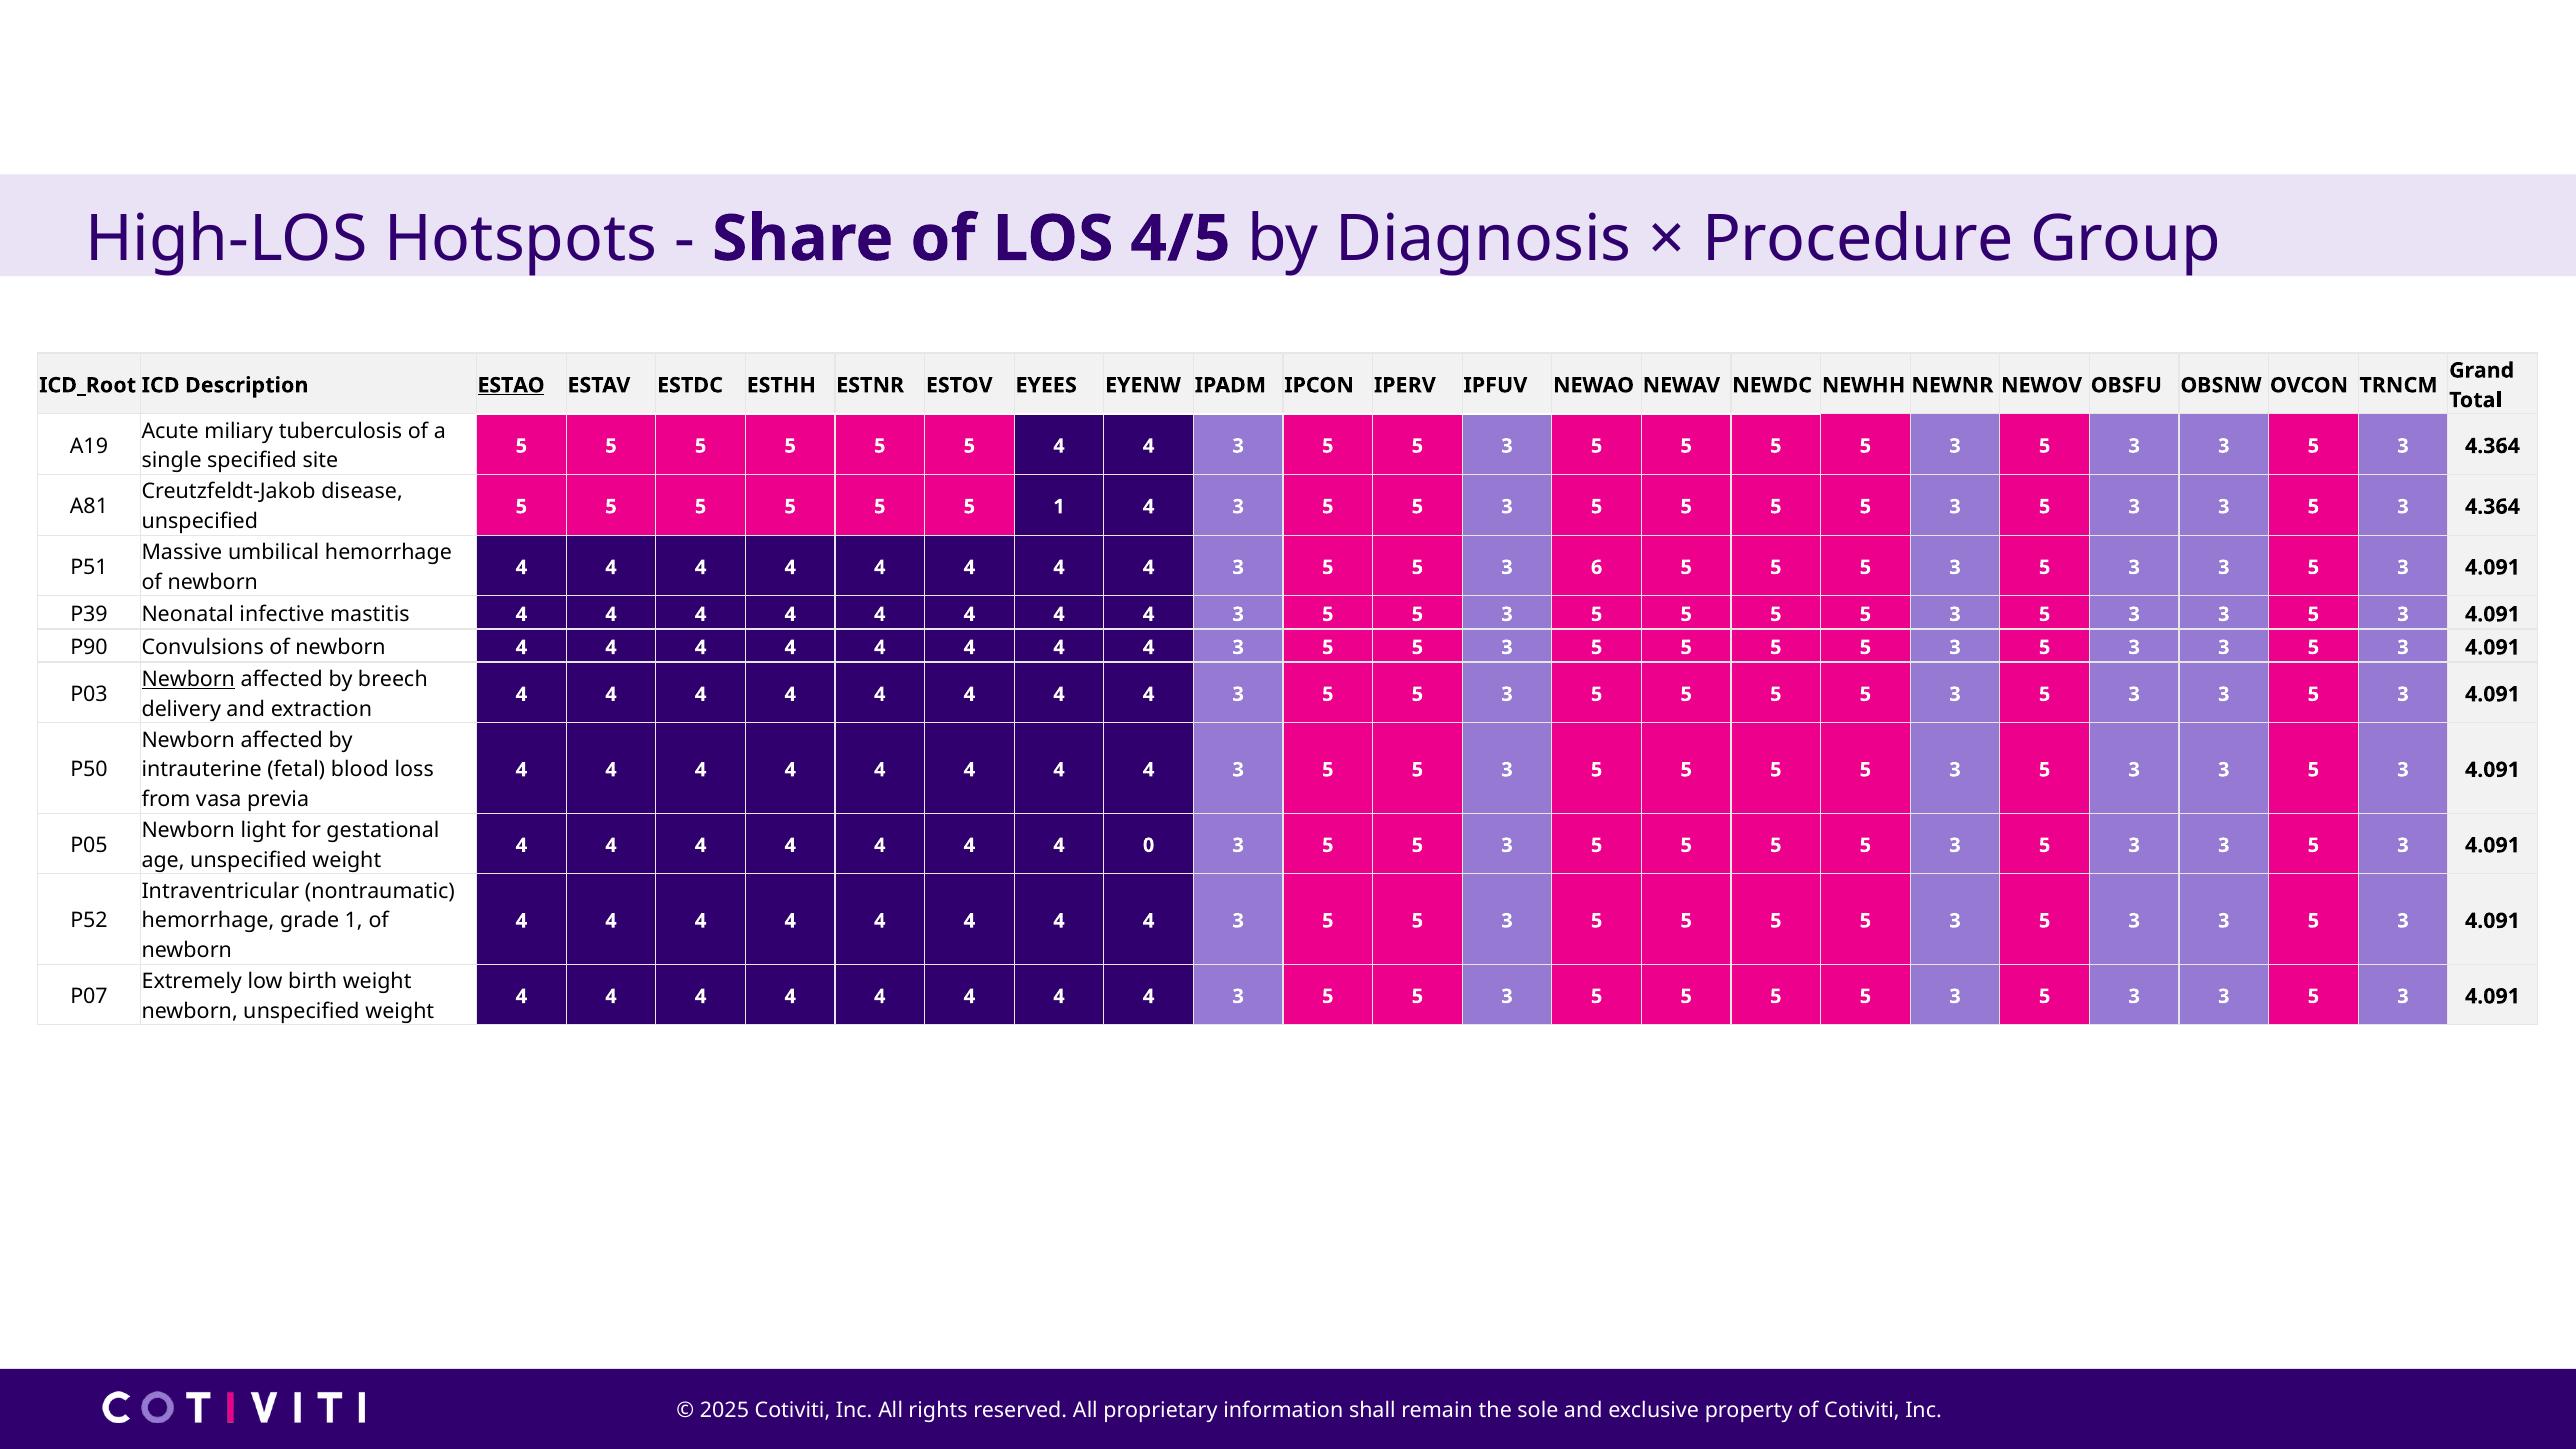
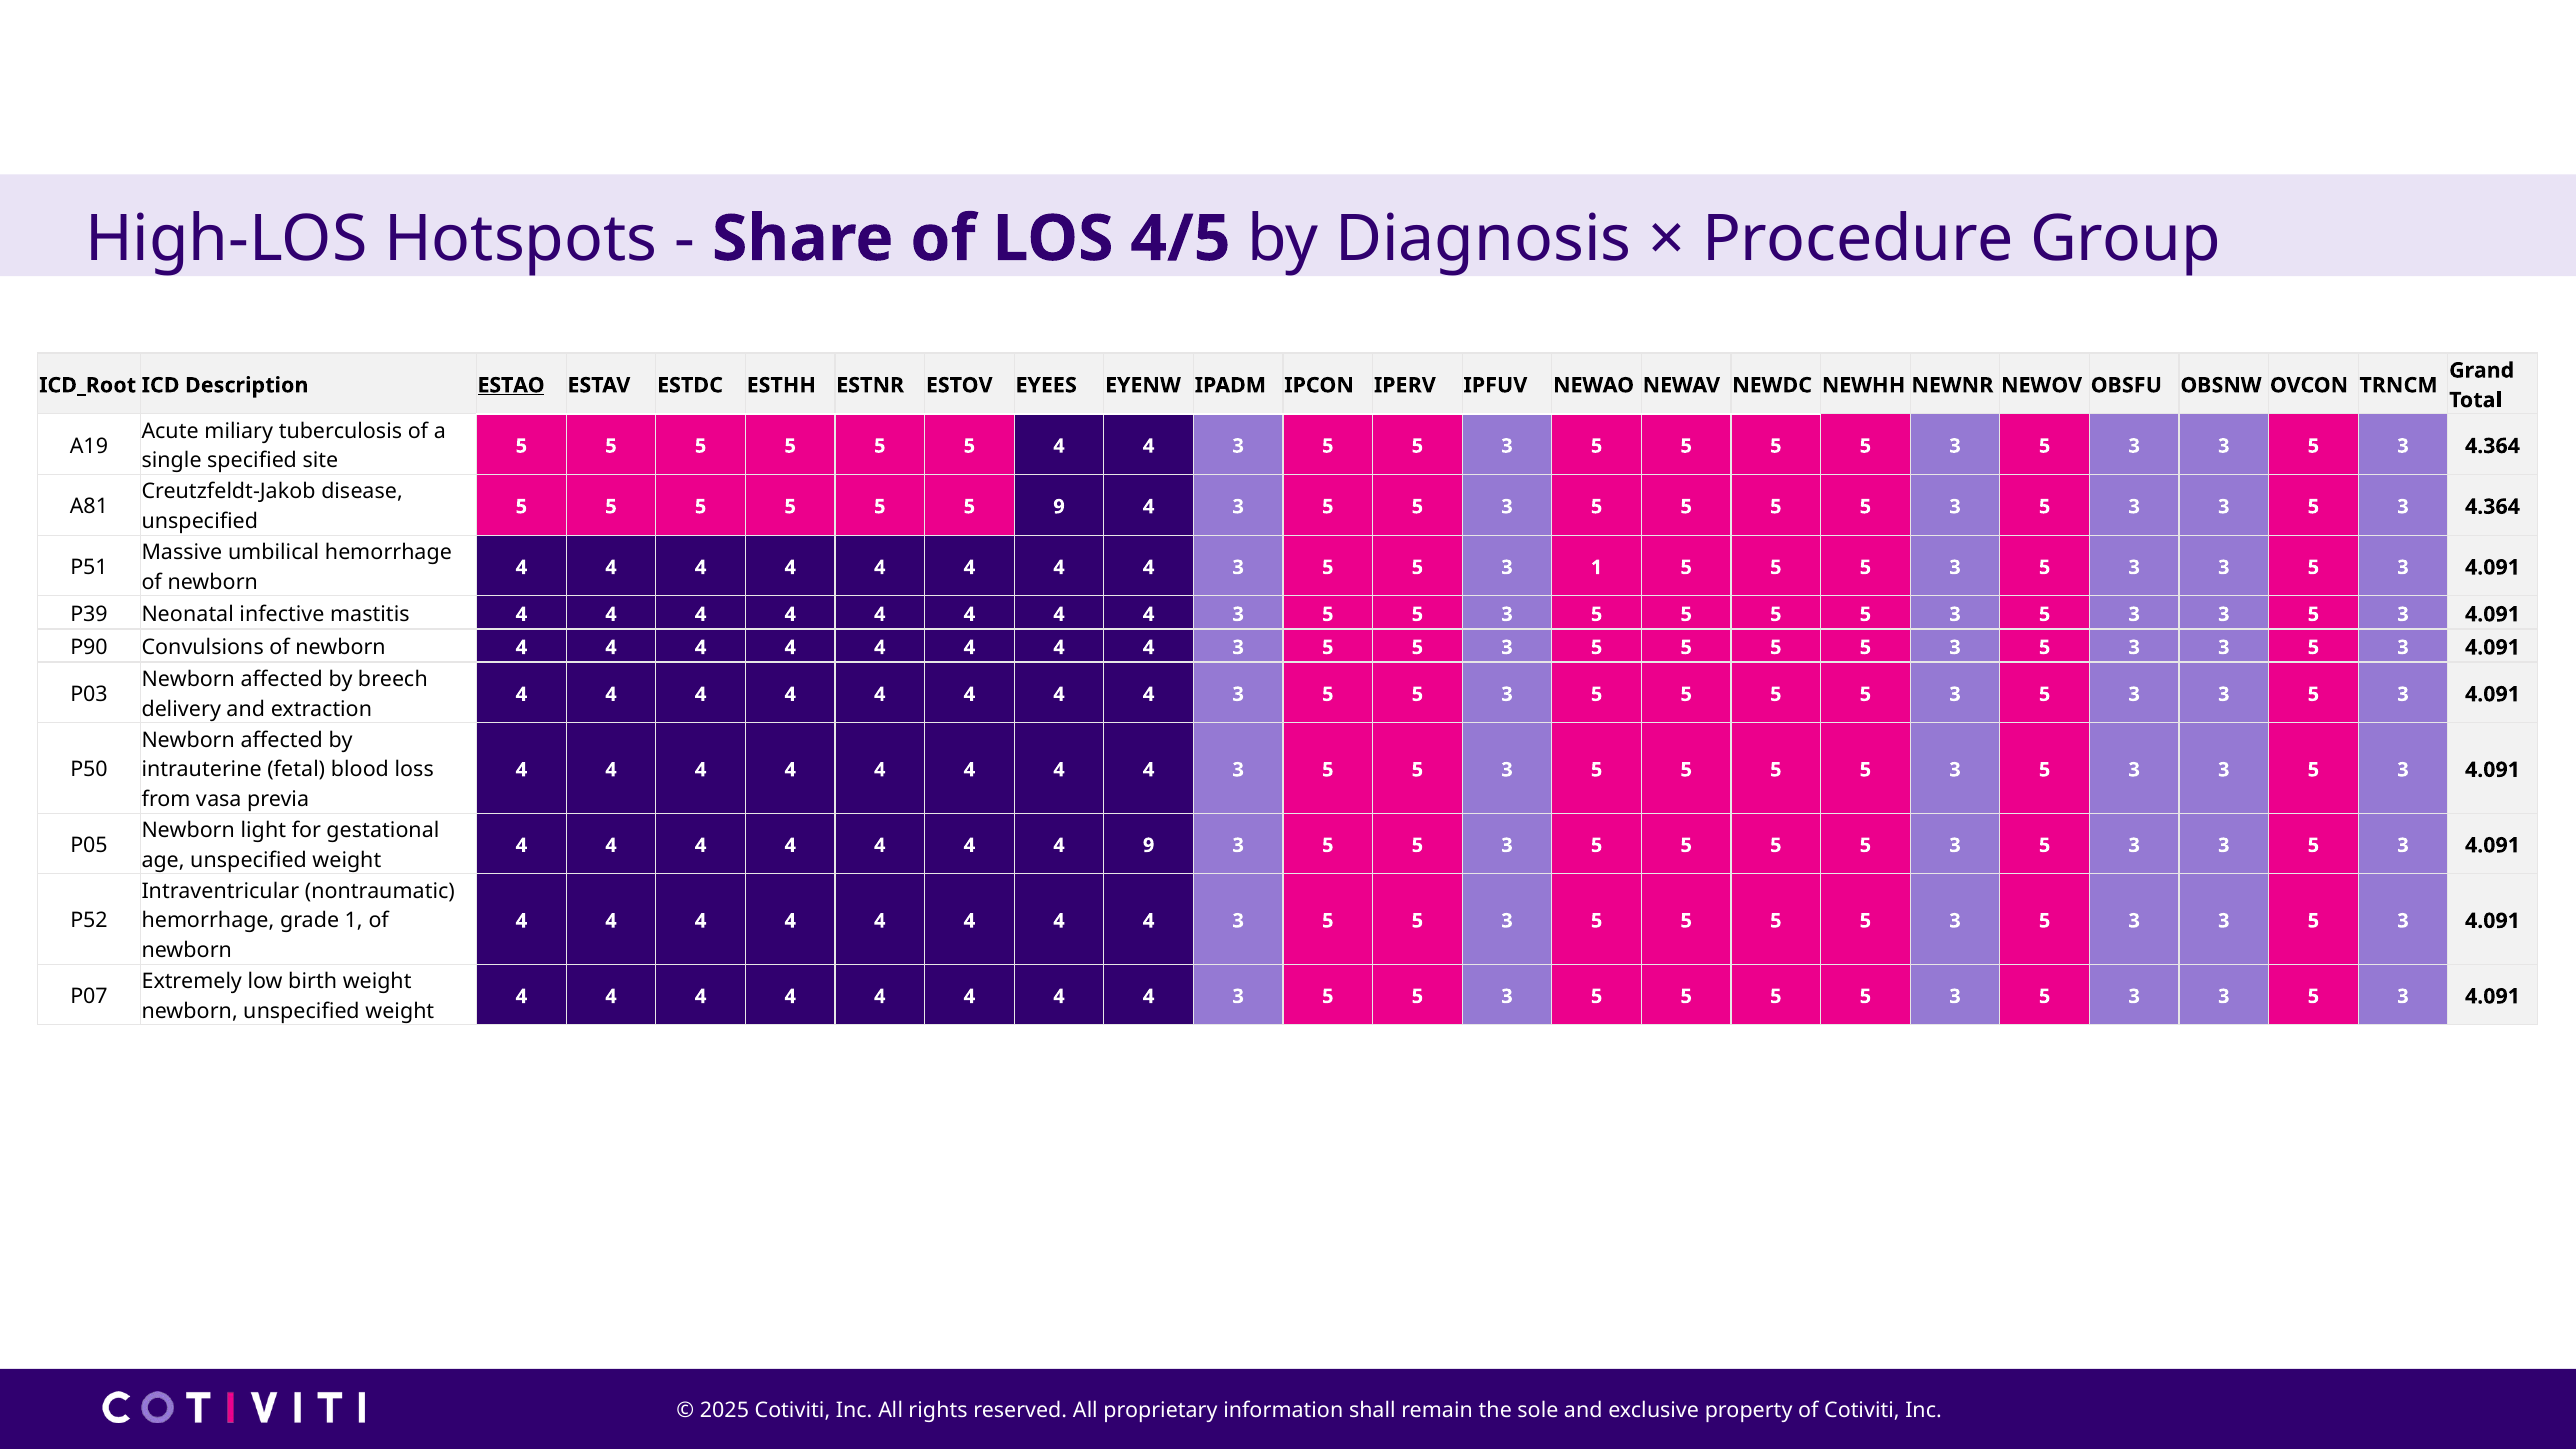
5 1: 1 -> 9 (1059, 507)
3 6: 6 -> 1 (1597, 567)
Newborn underline: present -> none (188, 679)
4 0: 0 -> 9 (1149, 845)
